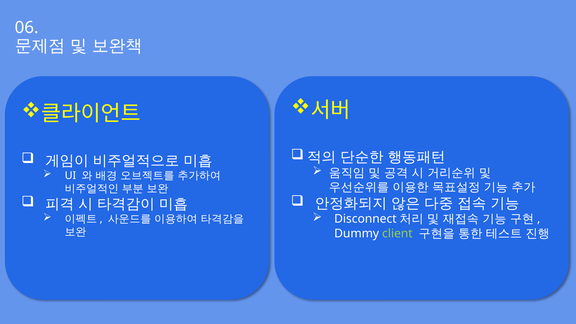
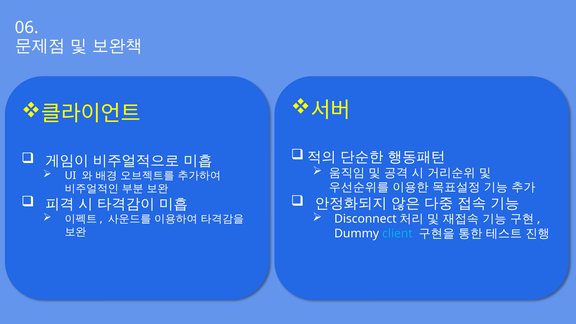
client colour: light green -> light blue (397, 233)
